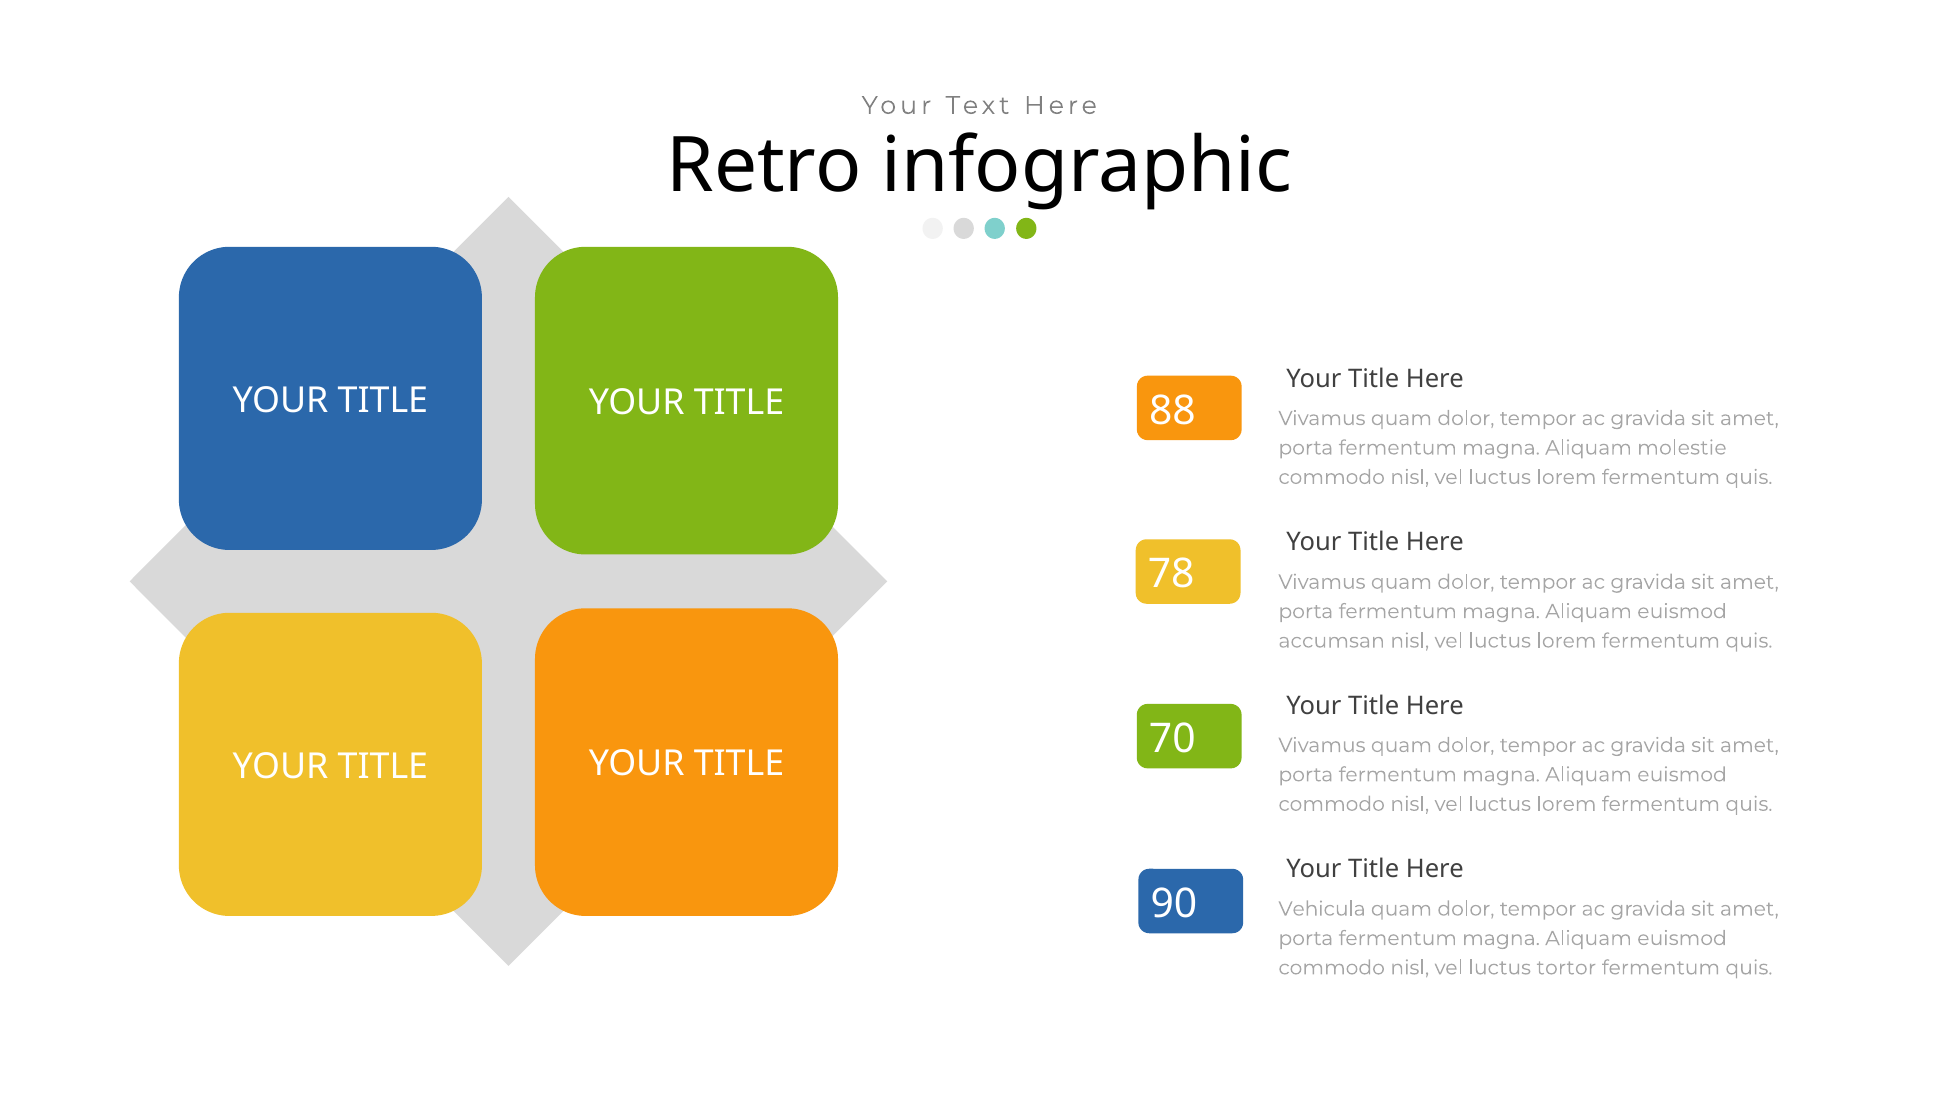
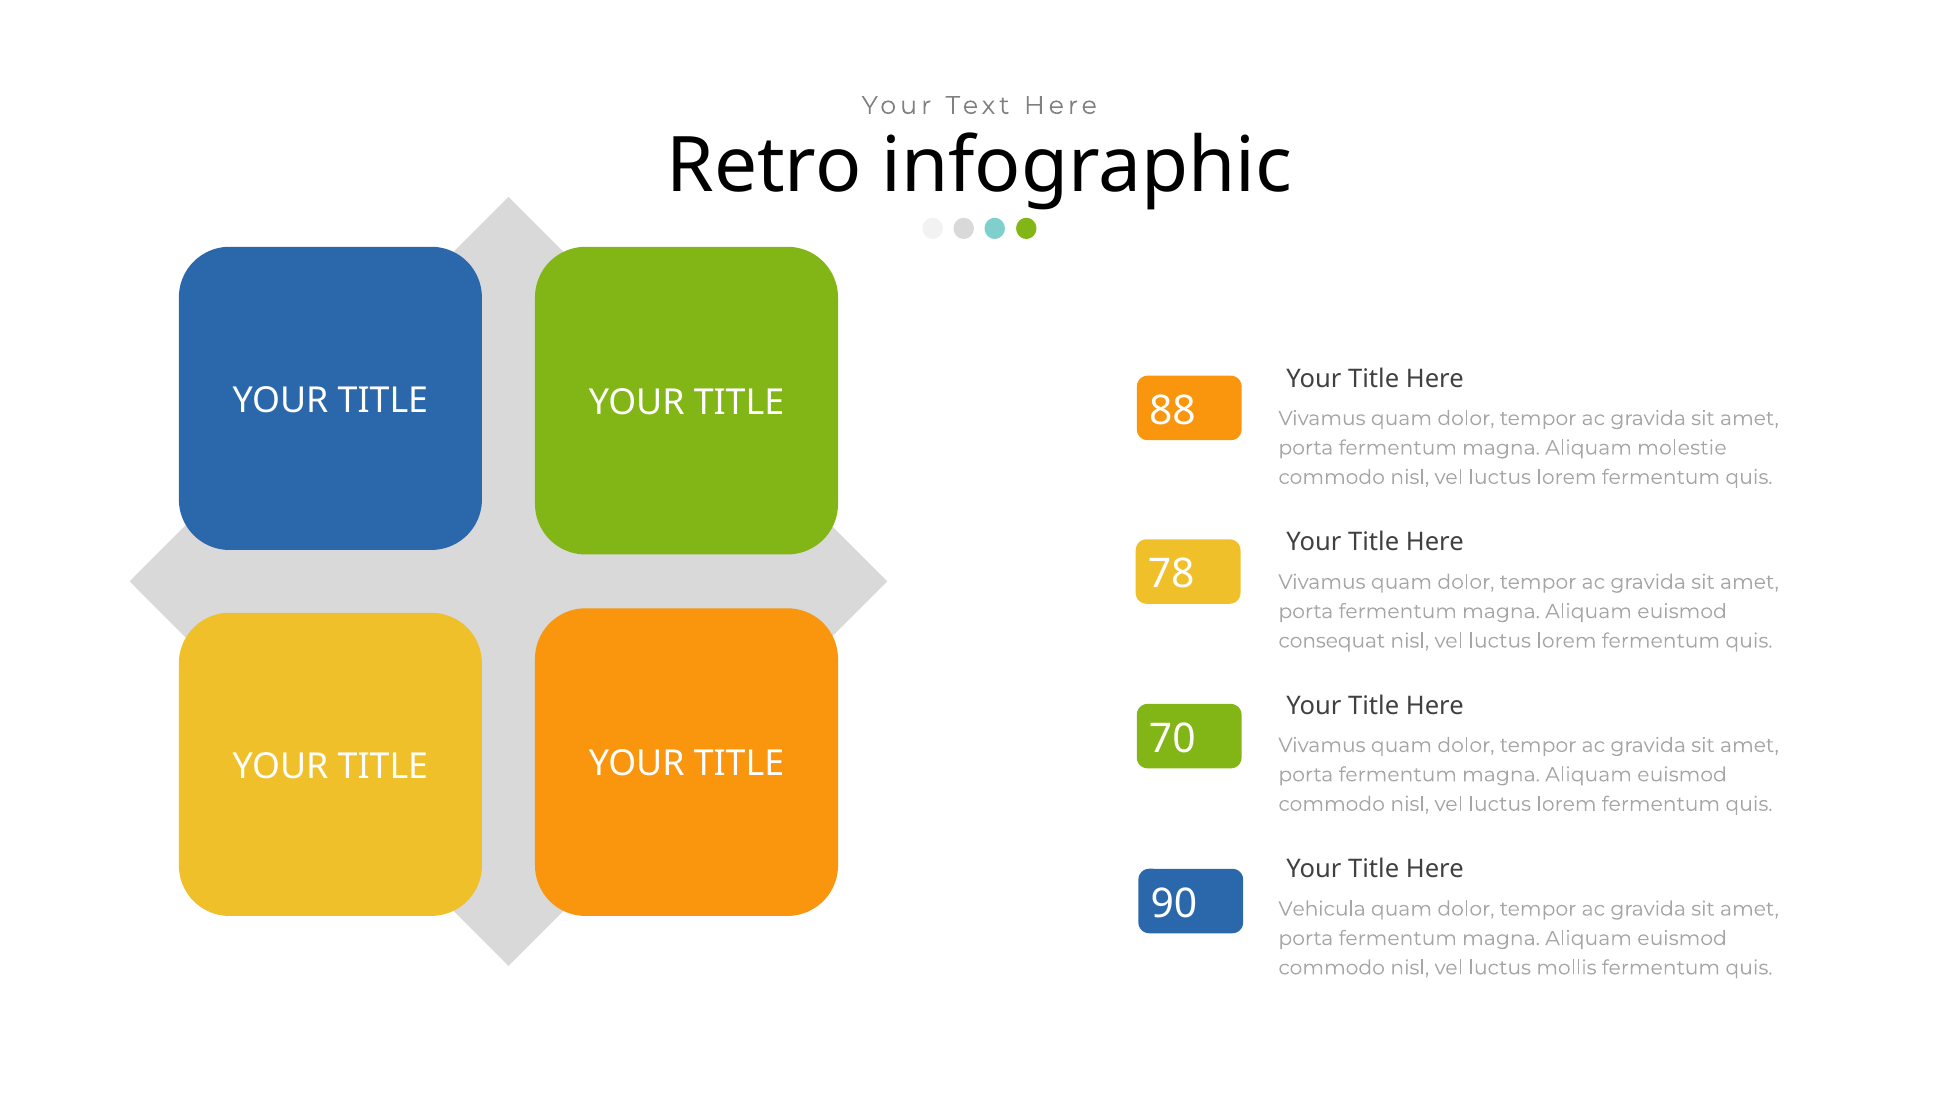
accumsan: accumsan -> consequat (1332, 641)
tortor: tortor -> mollis (1566, 967)
